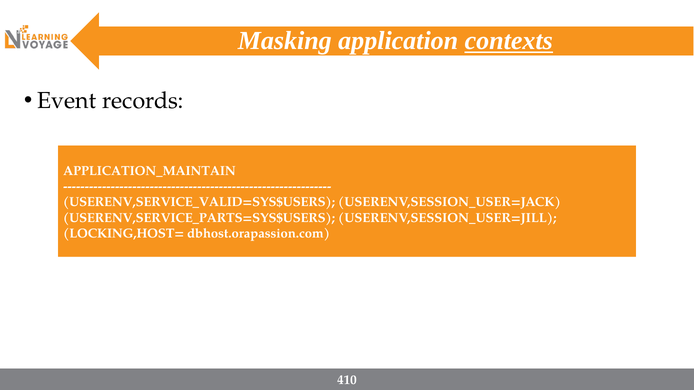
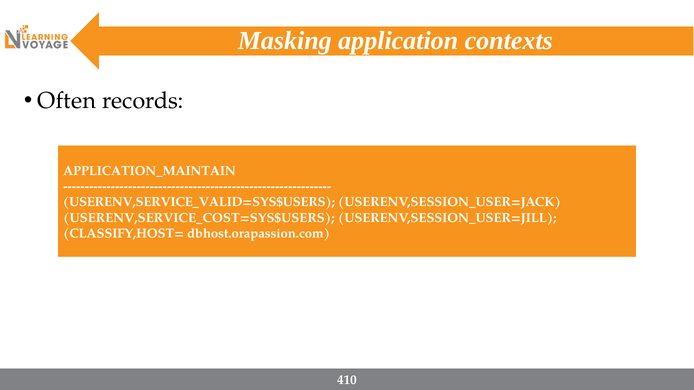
contexts underline: present -> none (509, 41)
Event: Event -> Often (67, 101)
USERENV,SERVICE_PARTS=SYS$USERS: USERENV,SERVICE_PARTS=SYS$USERS -> USERENV,SERVICE_COST=SYS$USERS (199, 218)
LOCKING,HOST=: LOCKING,HOST= -> CLASSIFY,HOST= (124, 234)
